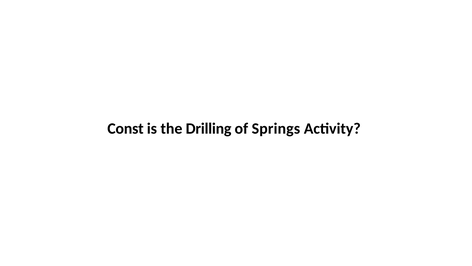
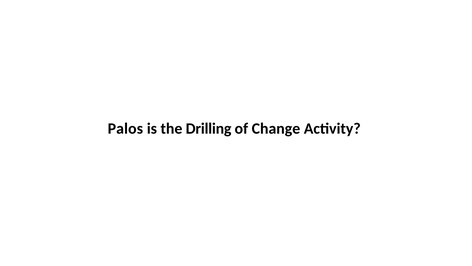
Const: Const -> Palos (125, 129)
Springs: Springs -> Change (276, 129)
